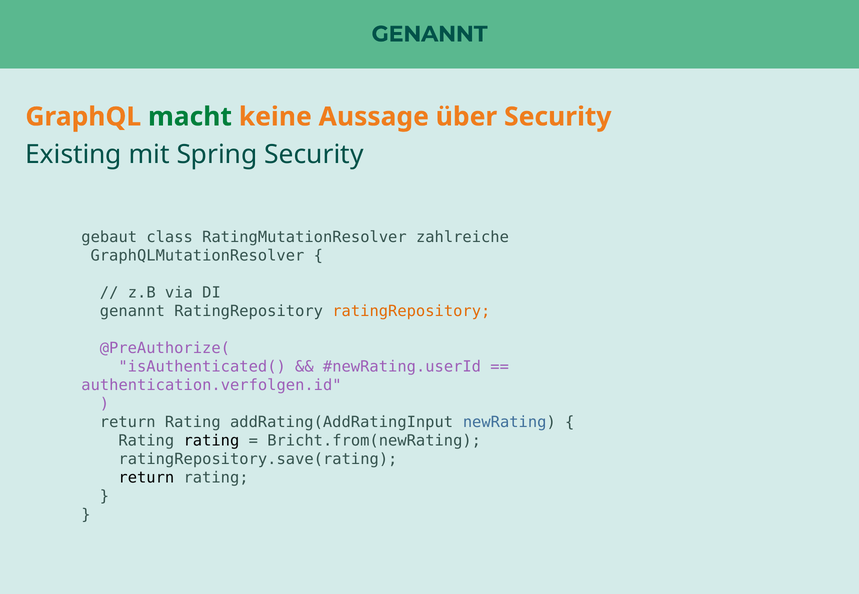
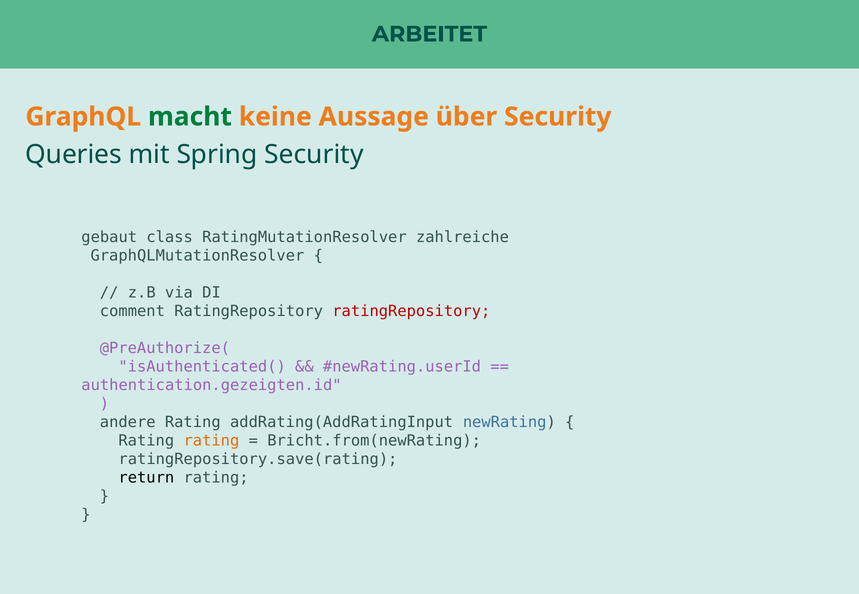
GENANNT: GENANNT -> ARBEITET (429, 34)
Existing: Existing -> Queries (74, 155)
genannt: genannt -> comment (132, 311)
ratingRepository colour: orange -> red (411, 311)
authentication.verfolgen.id: authentication.verfolgen.id -> authentication.gezeigten.id (211, 385)
return: return -> andere (128, 422)
rating colour: black -> orange (211, 441)
